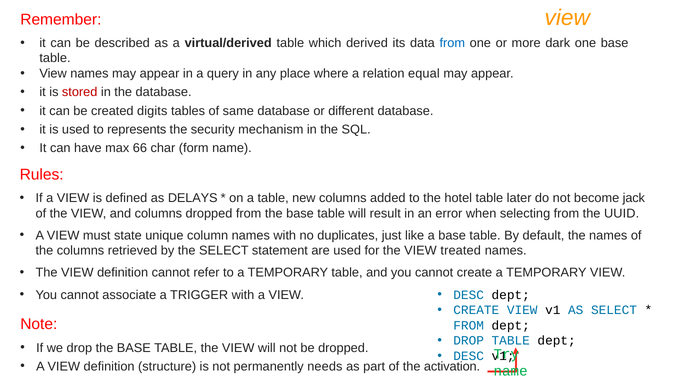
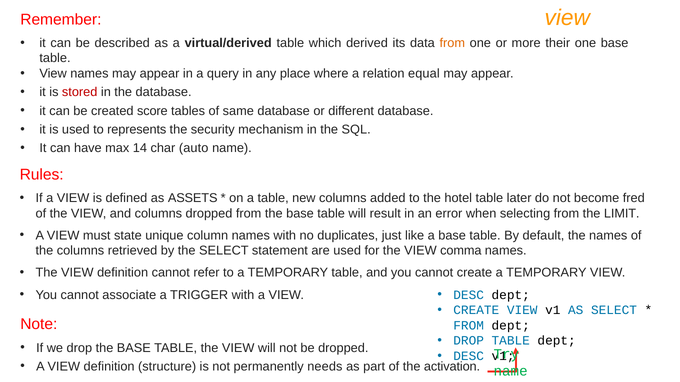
from colour: blue -> orange (452, 43)
dark: dark -> their (558, 43)
digits: digits -> score (152, 111)
66: 66 -> 14 (140, 148)
form: form -> auto (194, 148)
DELAYS: DELAYS -> ASSETS (193, 198)
jack: jack -> fred (634, 198)
UUID: UUID -> LIMIT (622, 214)
treated: treated -> comma (461, 251)
